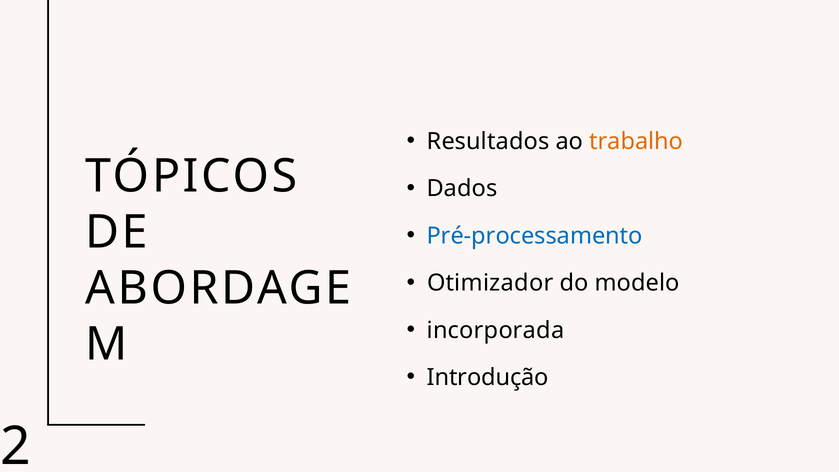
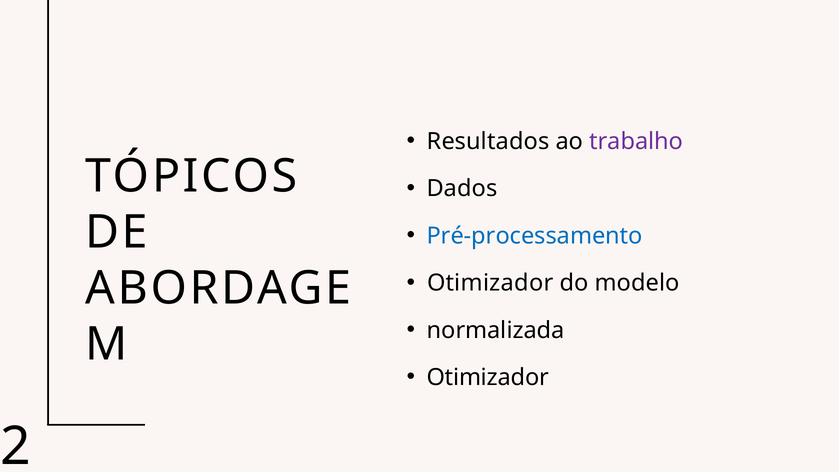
trabalho colour: orange -> purple (636, 141)
incorporada: incorporada -> normalizada (496, 330)
Introdução: Introdução -> Otimizador (488, 377)
